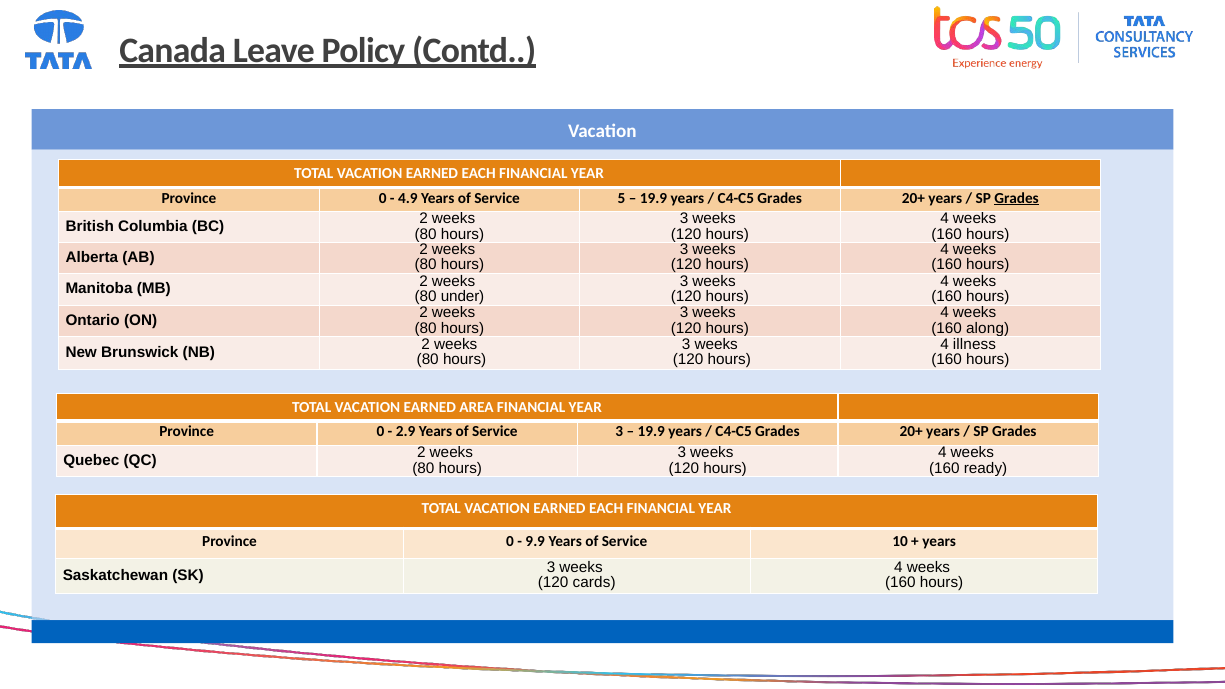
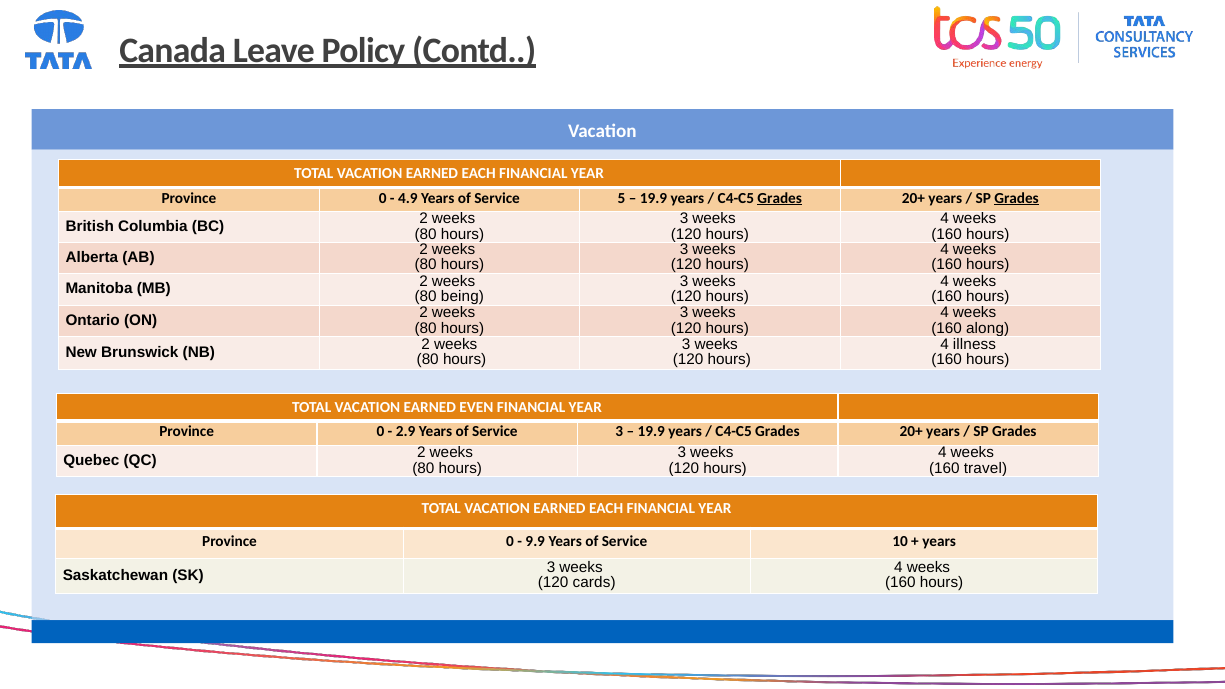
Grades underline: none -> present (780, 198)
under: under -> being (462, 297)
AREA: AREA -> EVEN (476, 407)
ready: ready -> travel (985, 468)
